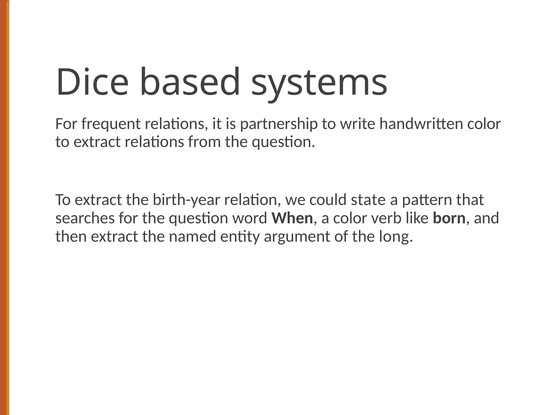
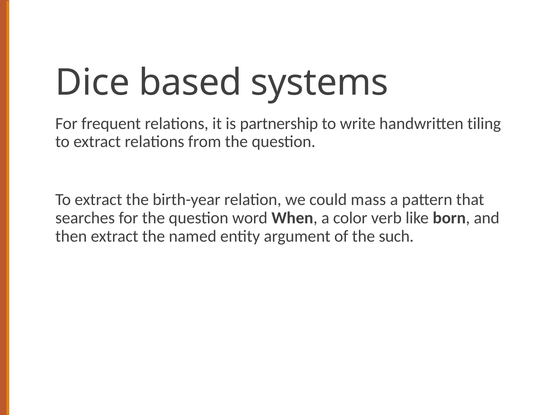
handwritten color: color -> tiling (484, 123)
state: state -> mass (368, 200)
long: long -> such (396, 236)
